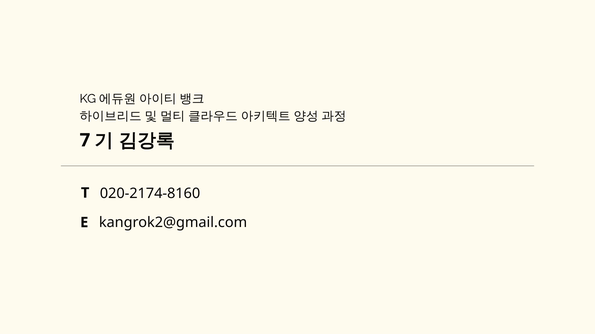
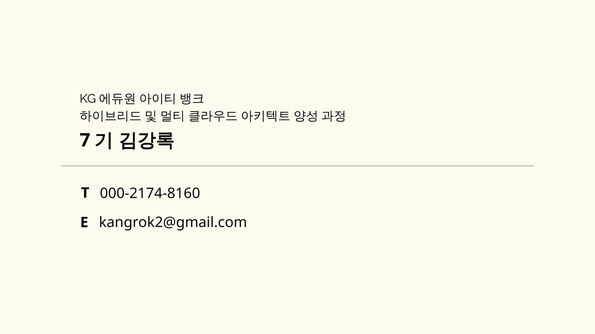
020-2174-8160: 020-2174-8160 -> 000-2174-8160 (150, 194)
